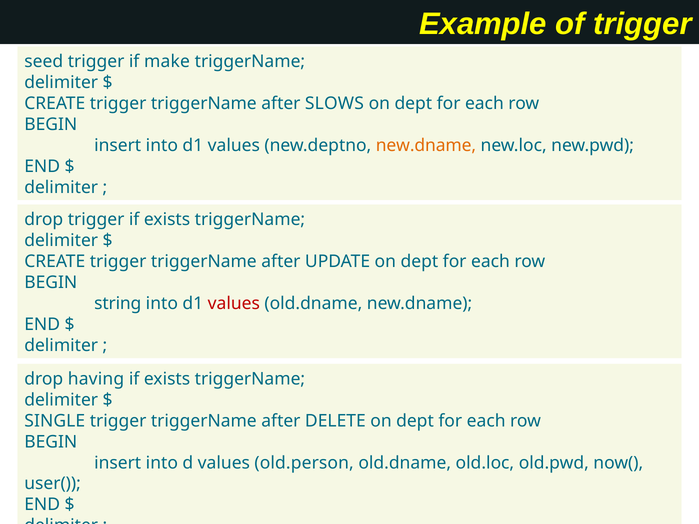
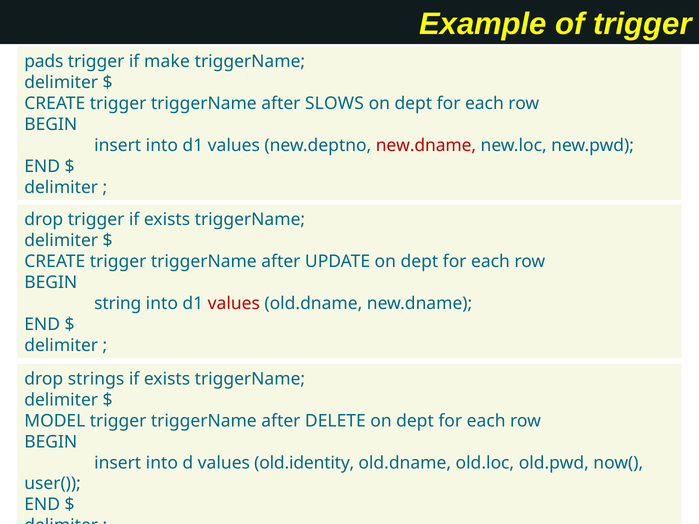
seed: seed -> pads (44, 62)
new.dname colour: orange -> red (426, 146)
having: having -> strings (96, 379)
SINGLE: SINGLE -> MODEL (55, 421)
old.person: old.person -> old.identity (304, 463)
